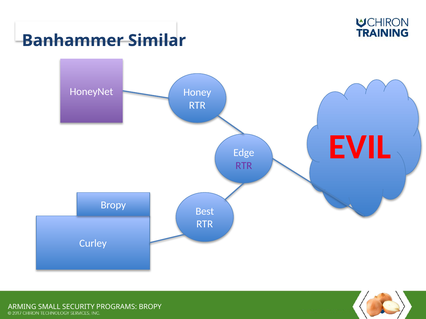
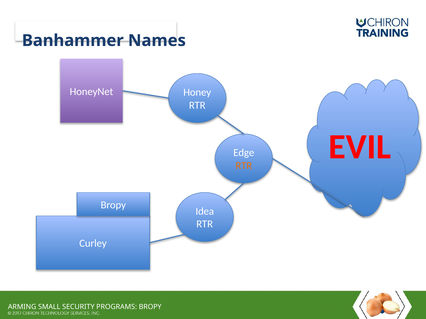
Similar: Similar -> Names (157, 41)
RTR colour: purple -> orange (244, 166)
Best: Best -> Idea (205, 212)
